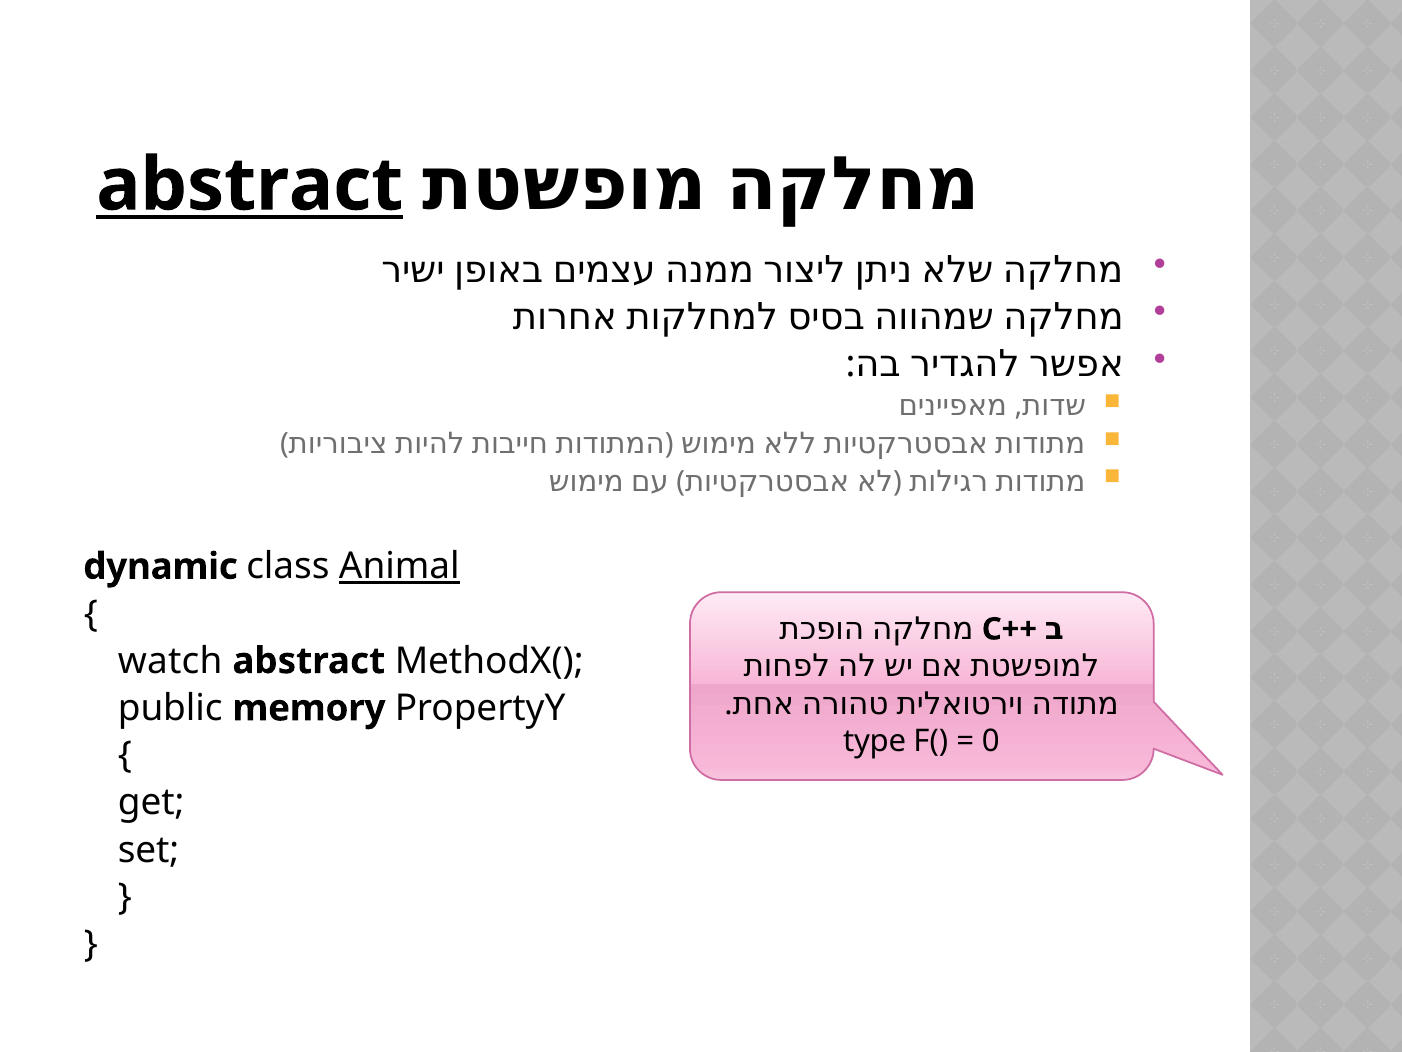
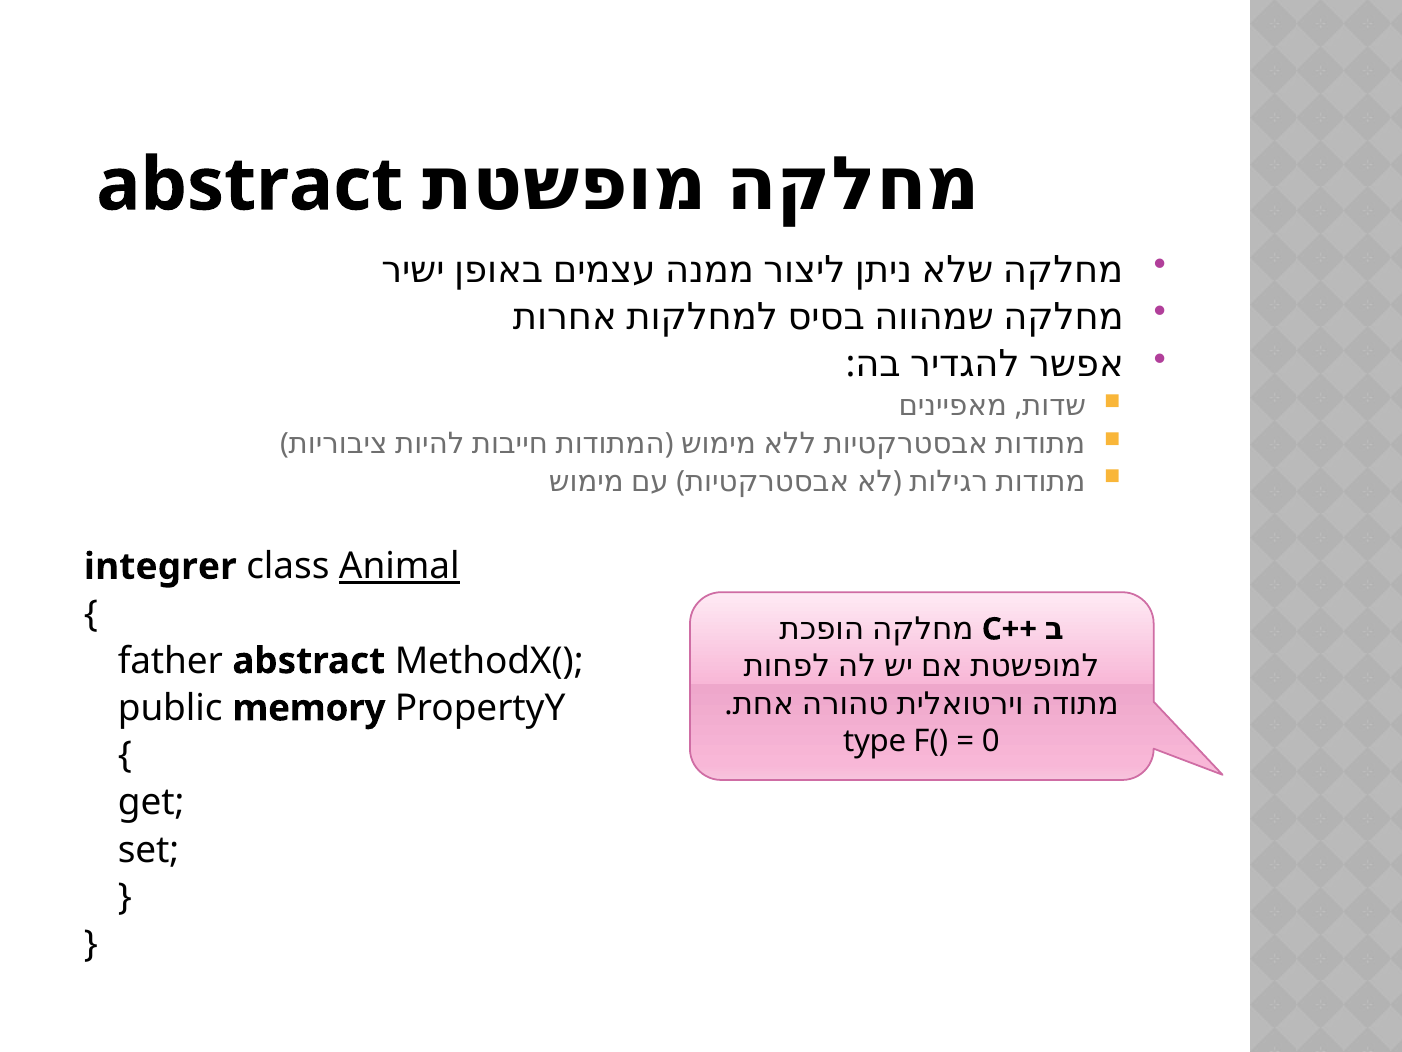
abstract underline: present -> none (250, 185)
dynamic: dynamic -> integrer (160, 566)
watch: watch -> father (170, 661)
